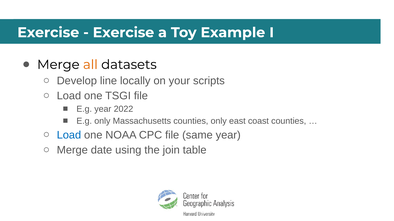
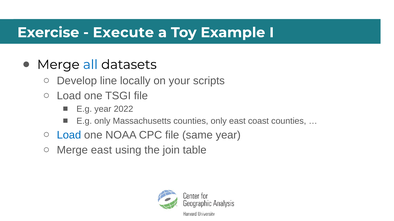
Exercise: Exercise -> Execute (123, 33)
all colour: orange -> blue (90, 65)
Merge date: date -> east (101, 150)
